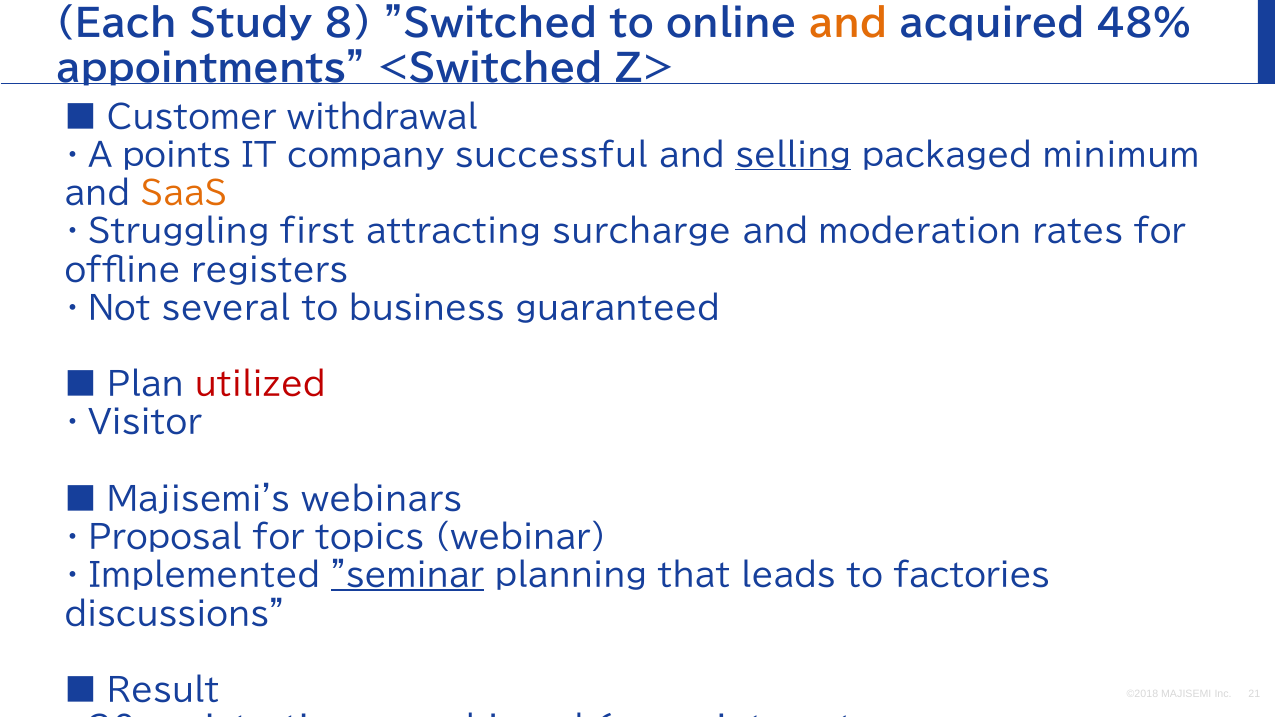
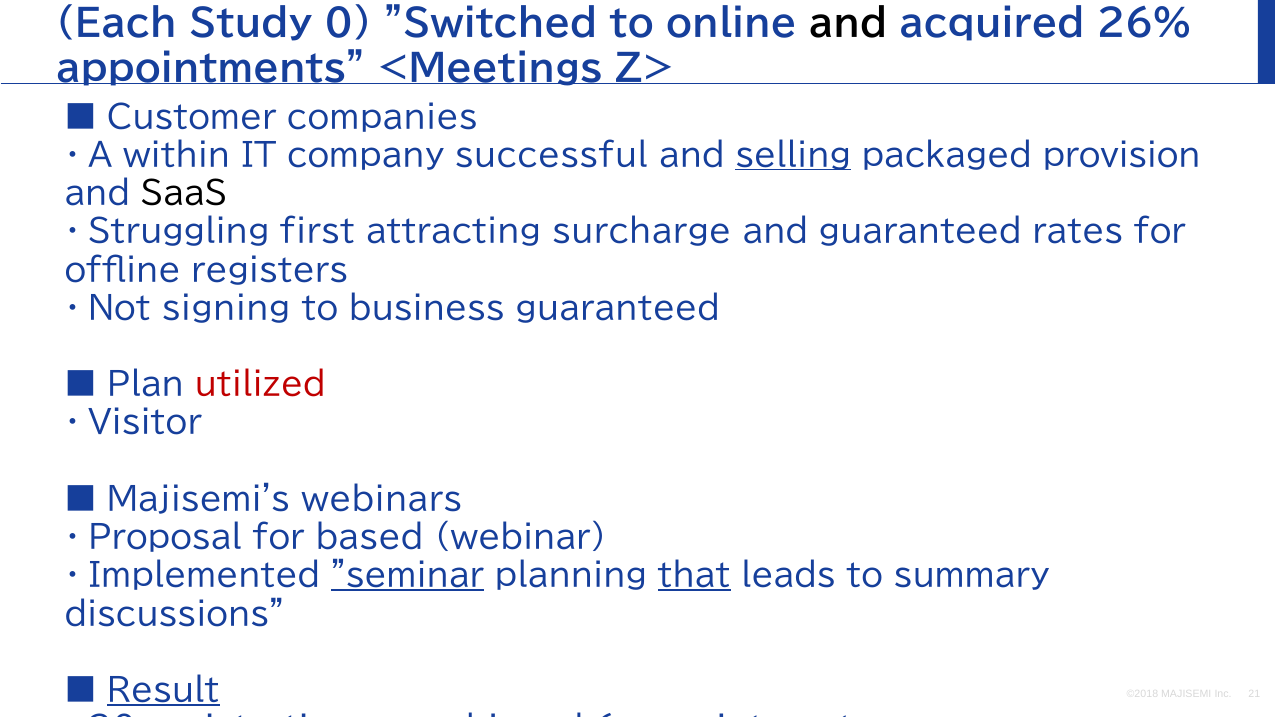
8: 8 -> 0 (348, 25)
and colour: orange -> black (848, 25)
48%: 48% -> 26% (1144, 25)
<Switched: <Switched -> <Meetings (490, 69)
withdrawal: withdrawal -> companies (382, 118)
points: points -> within (177, 156)
minimum: minimum -> provision (1122, 156)
SaaS colour: orange -> black (184, 194)
and moderation: moderation -> guaranteed (920, 232)
several: several -> signing (226, 309)
topics: topics -> based (370, 538)
that underline: none -> present (694, 577)
factories: factories -> summary (972, 577)
Result underline: none -> present (163, 691)
